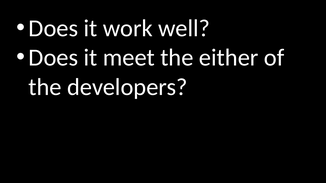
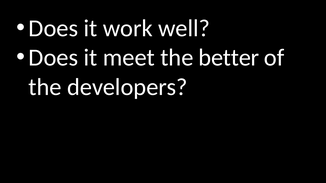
either: either -> better (229, 58)
